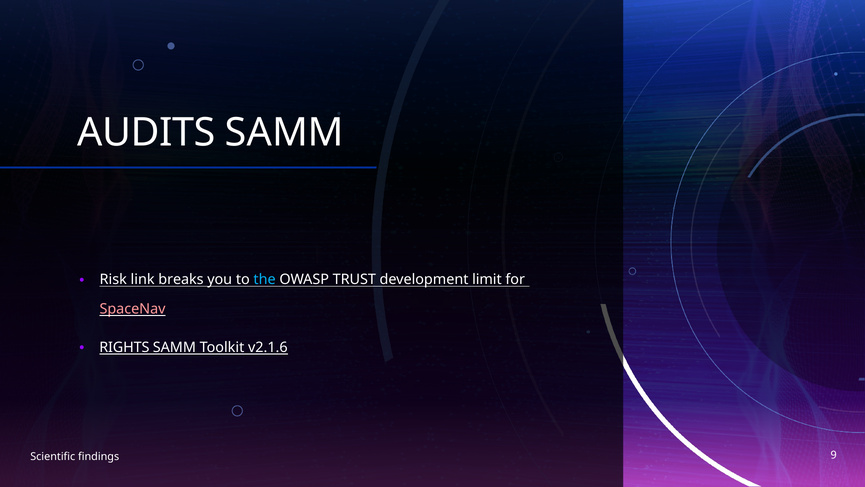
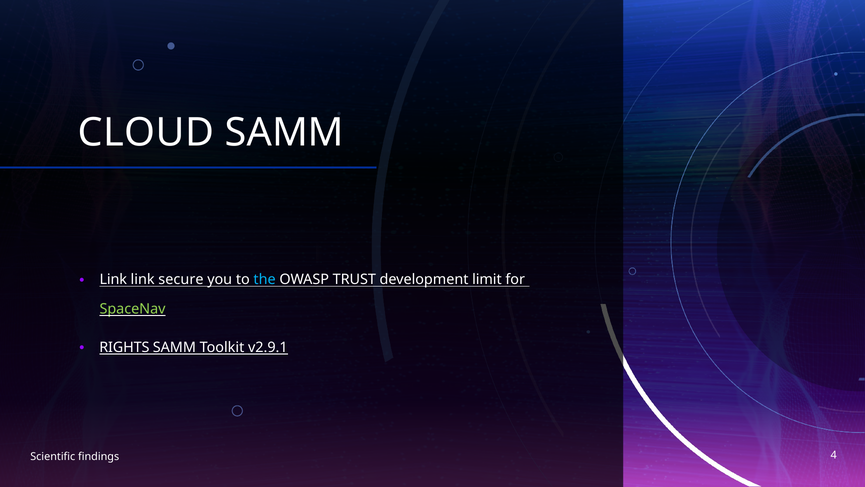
AUDITS: AUDITS -> CLOUD (146, 132)
Risk: Risk -> Link (113, 279)
breaks: breaks -> secure (181, 279)
SpaceNav colour: pink -> light green (133, 309)
v2.1.6: v2.1.6 -> v2.9.1 (268, 347)
9: 9 -> 4 (834, 455)
